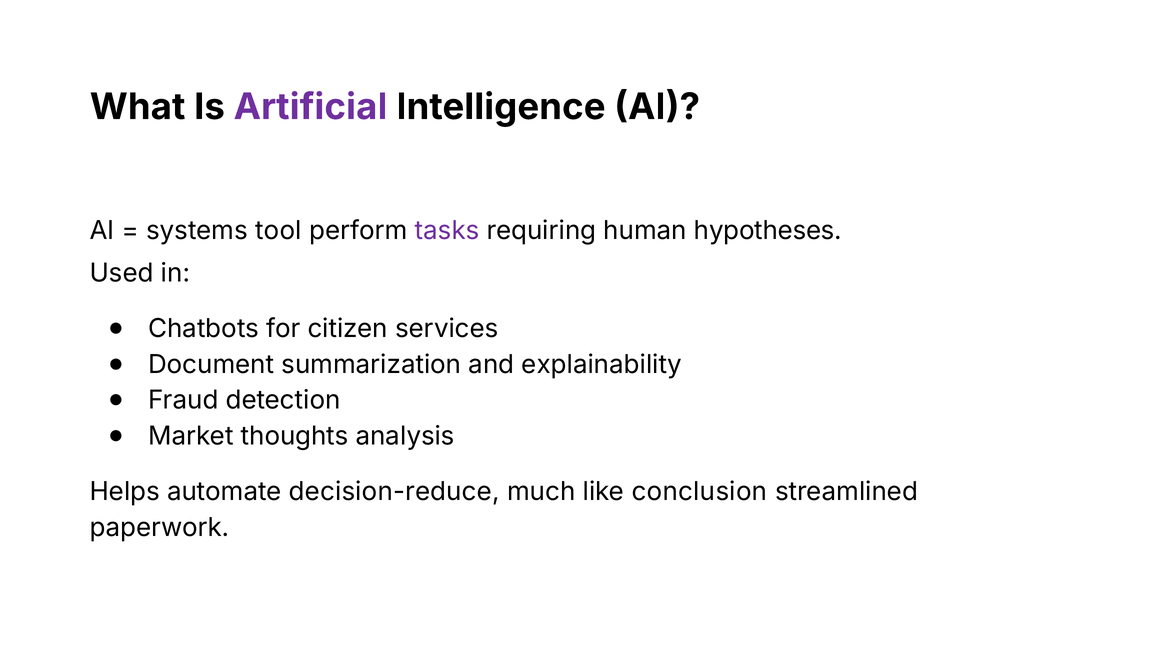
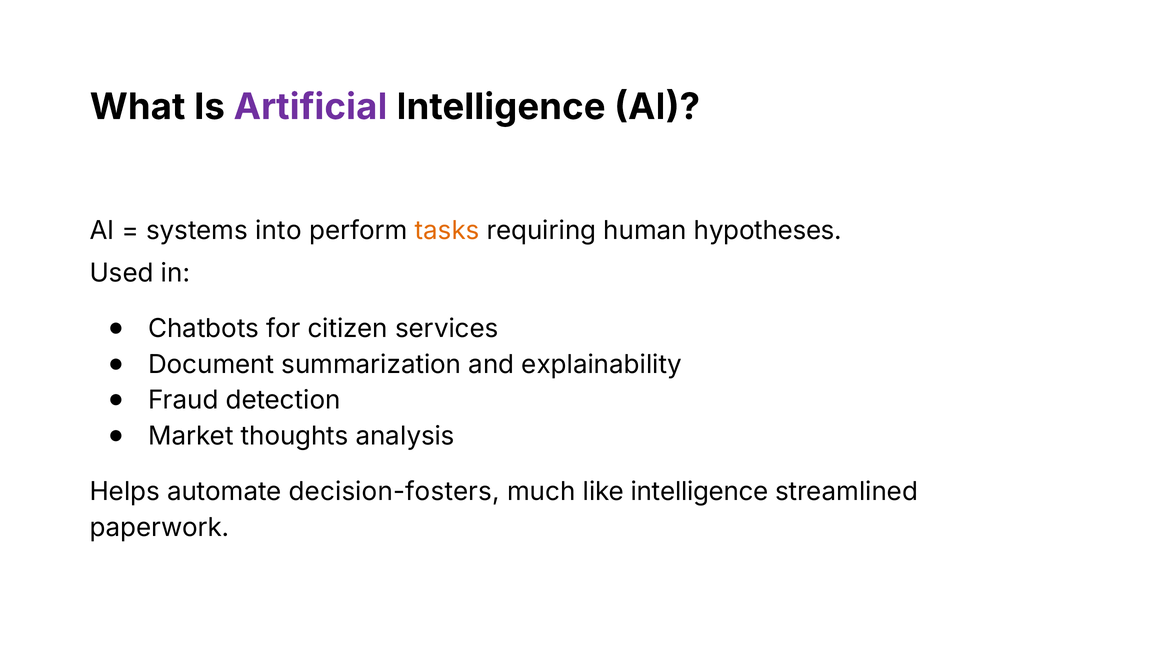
tool: tool -> into (278, 231)
tasks colour: purple -> orange (447, 231)
decision-reduce: decision-reduce -> decision-fosters (394, 491)
like conclusion: conclusion -> intelligence (700, 491)
